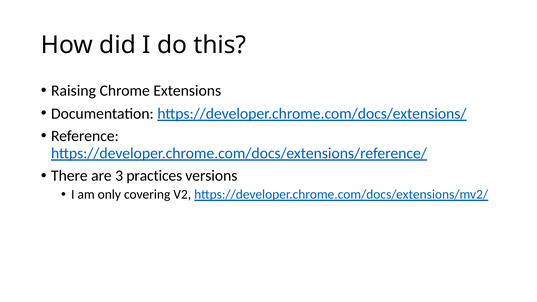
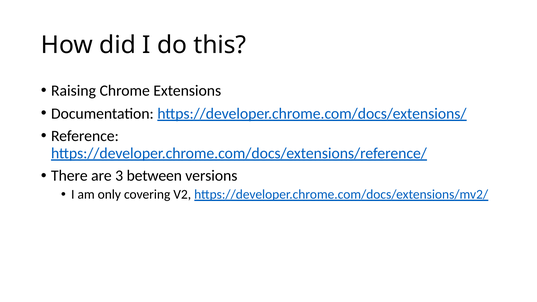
practices: practices -> between (154, 176)
